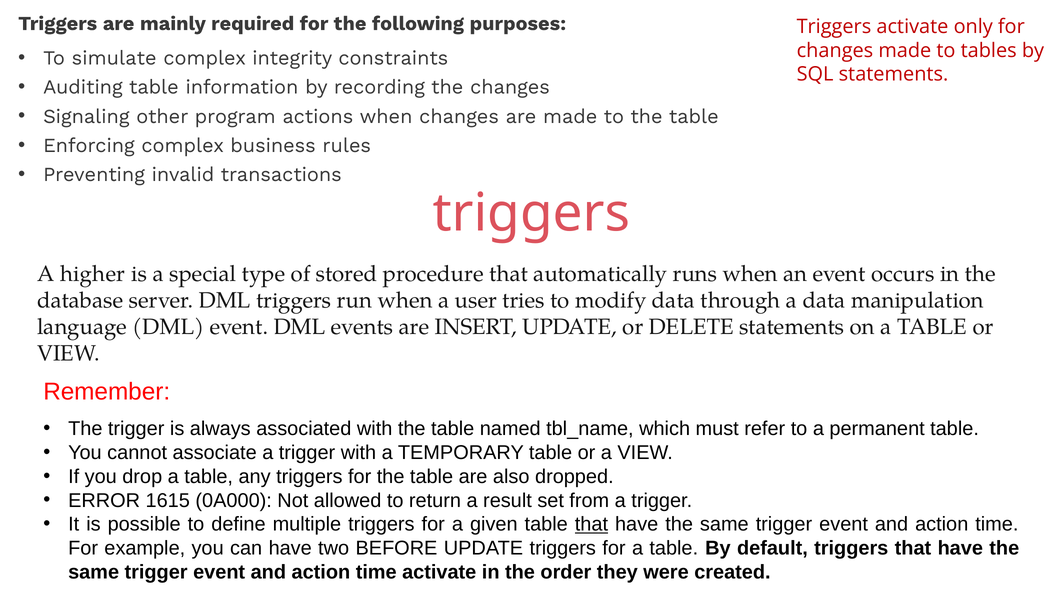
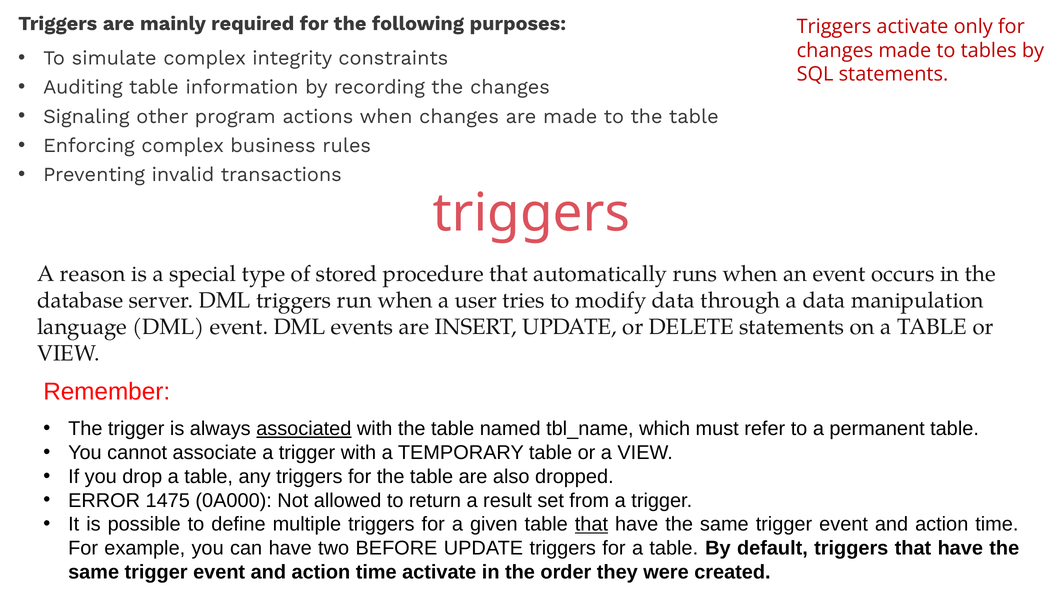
higher: higher -> reason (93, 274)
associated underline: none -> present (304, 429)
1615: 1615 -> 1475 (168, 500)
